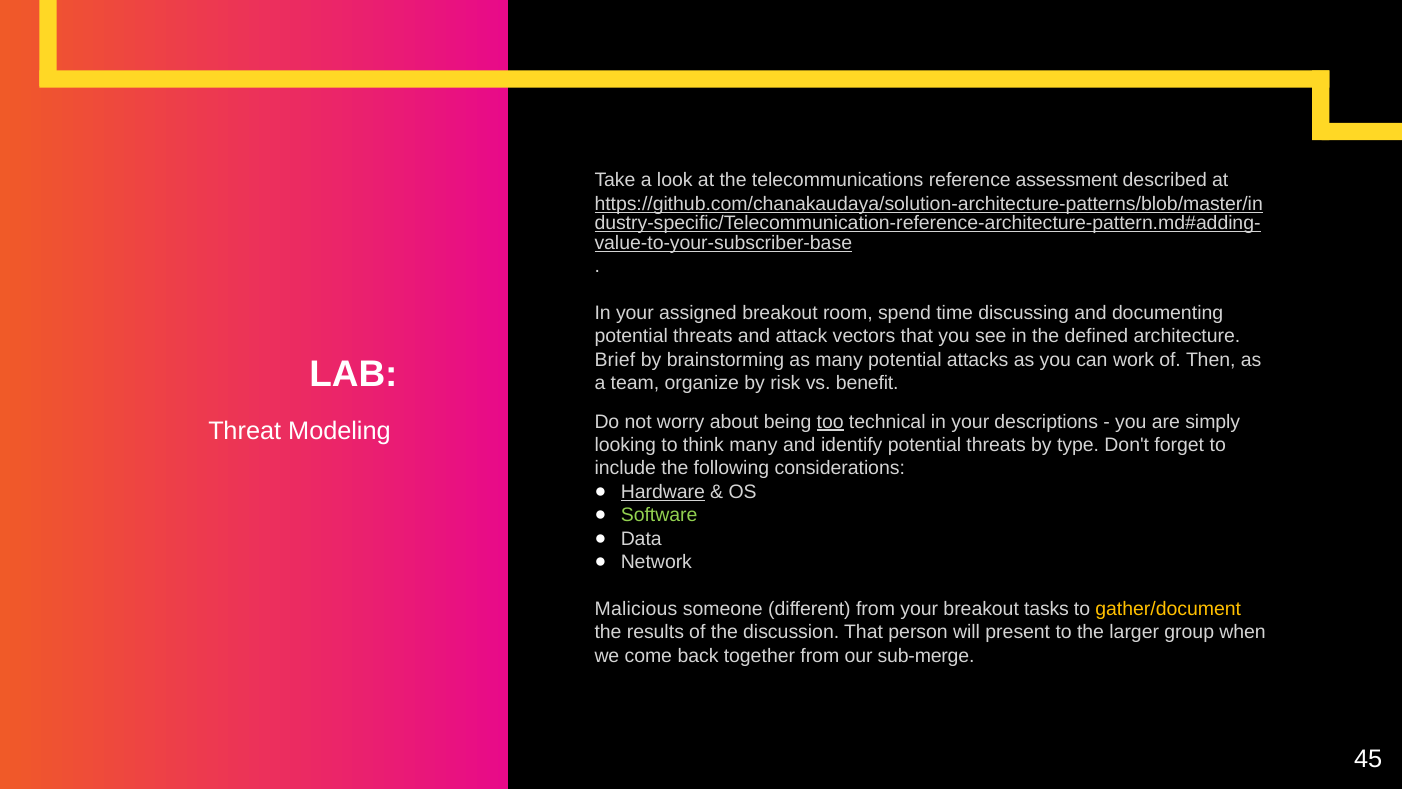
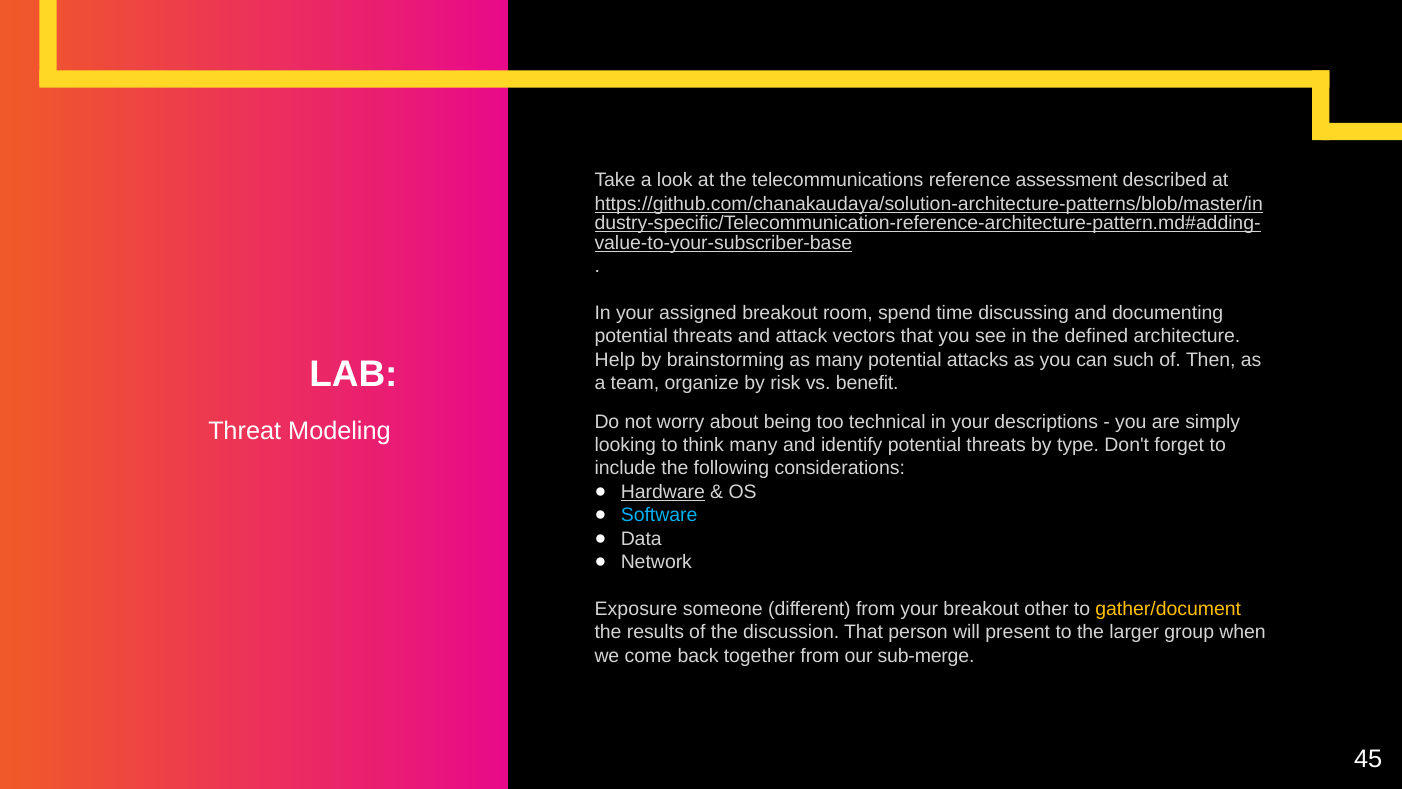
Brief: Brief -> Help (615, 360)
work: work -> such (1134, 360)
too underline: present -> none (830, 421)
Software colour: light green -> light blue (659, 515)
Malicious: Malicious -> Exposure (636, 609)
tasks: tasks -> other (1046, 609)
